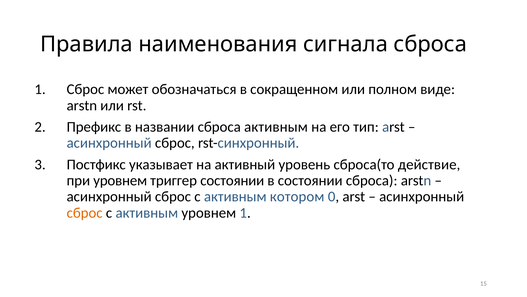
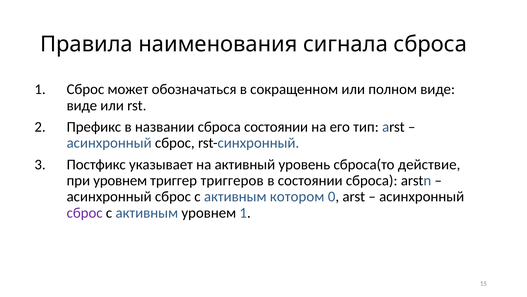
arstn: arstn -> виде (82, 105)
сброса активным: активным -> состоянии (276, 127)
триггер состоянии: состоянии -> триггеров (232, 180)
сброс colour: orange -> purple (85, 212)
